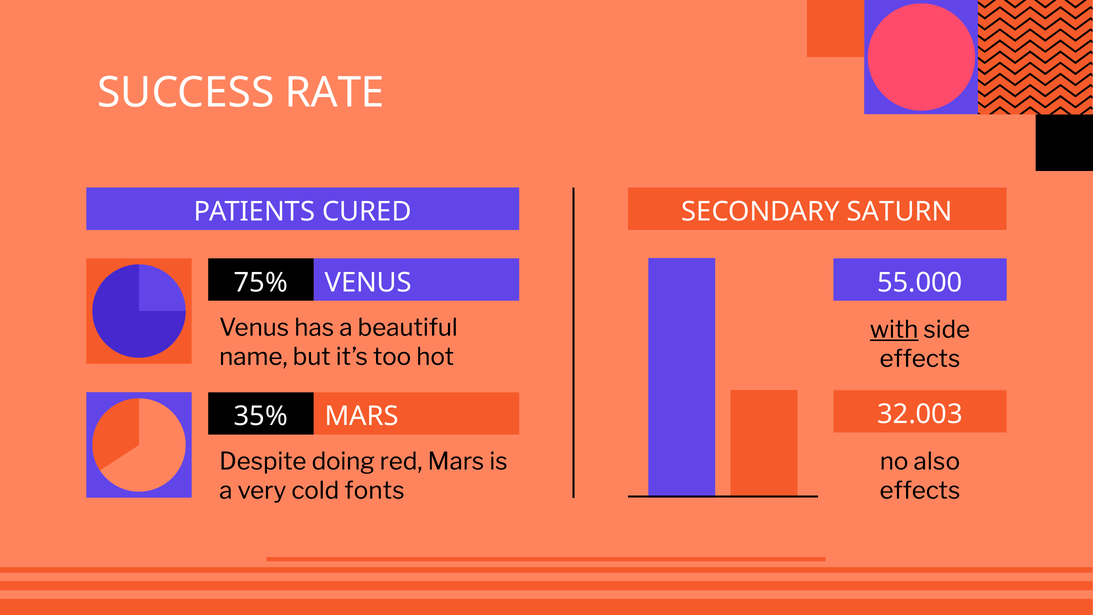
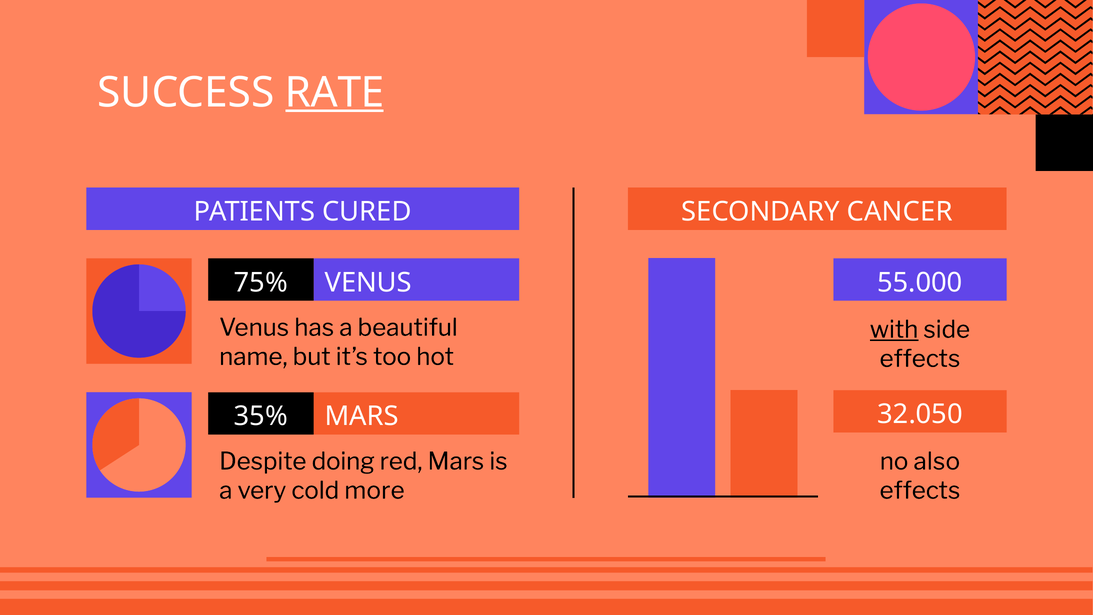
RATE underline: none -> present (335, 93)
SATURN: SATURN -> CANCER (900, 212)
32.003: 32.003 -> 32.050 (920, 414)
fonts: fonts -> more (374, 491)
